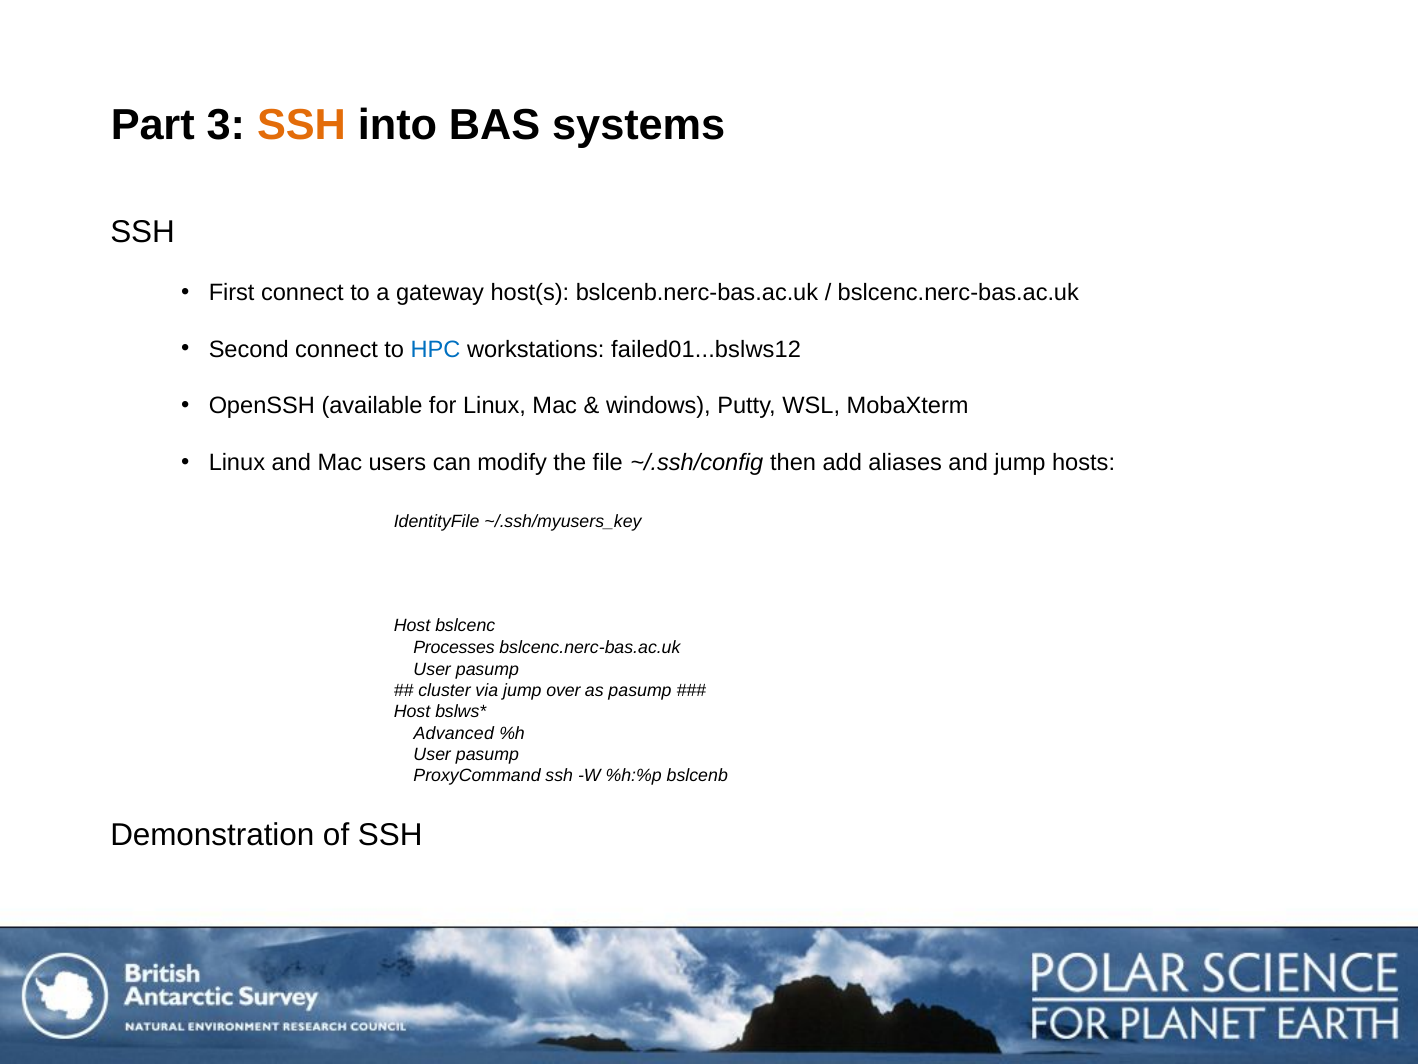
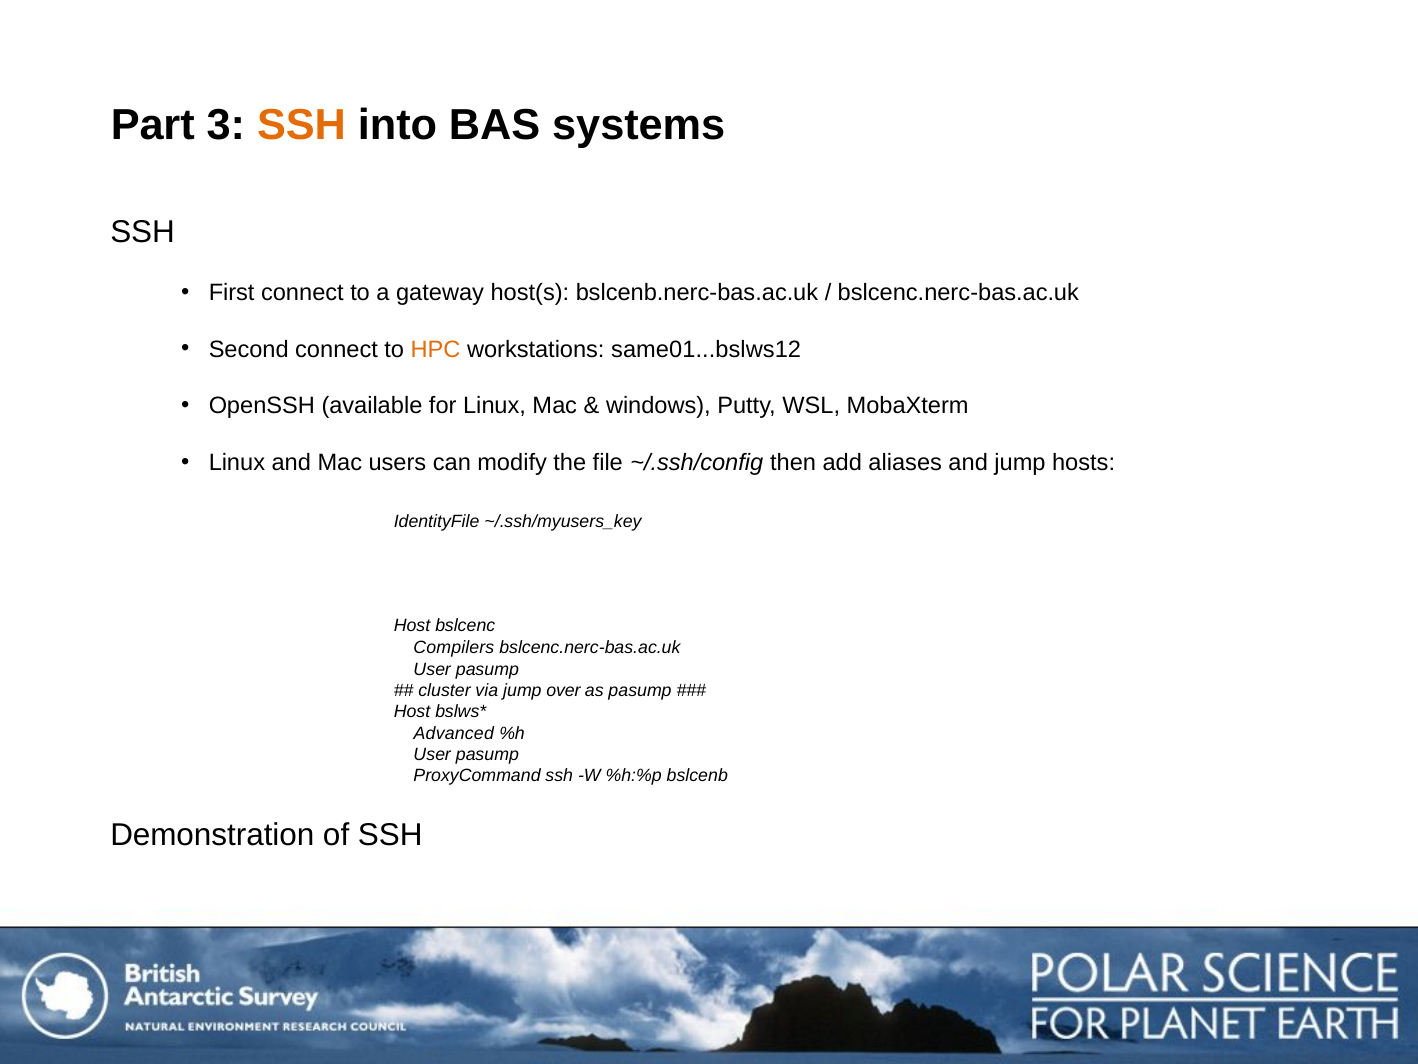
HPC colour: blue -> orange (436, 349)
failed01...bslws12: failed01...bslws12 -> same01...bslws12 (706, 349)
Processes: Processes -> Compilers (454, 648)
